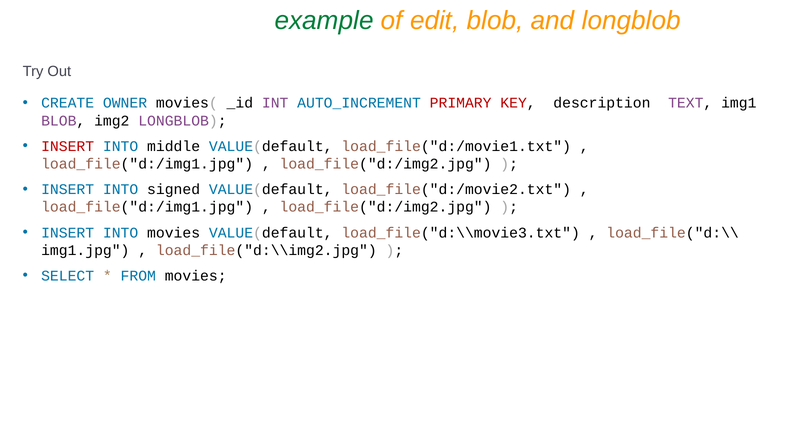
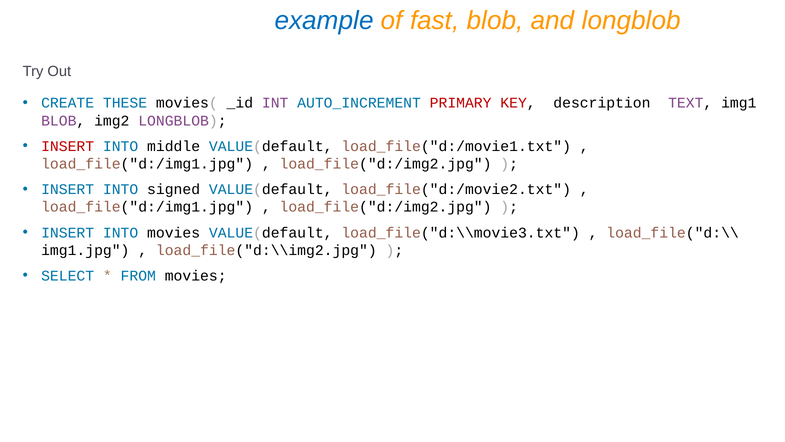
example colour: green -> blue (324, 20)
edit: edit -> fast (435, 20)
OWNER: OWNER -> THESE (125, 103)
